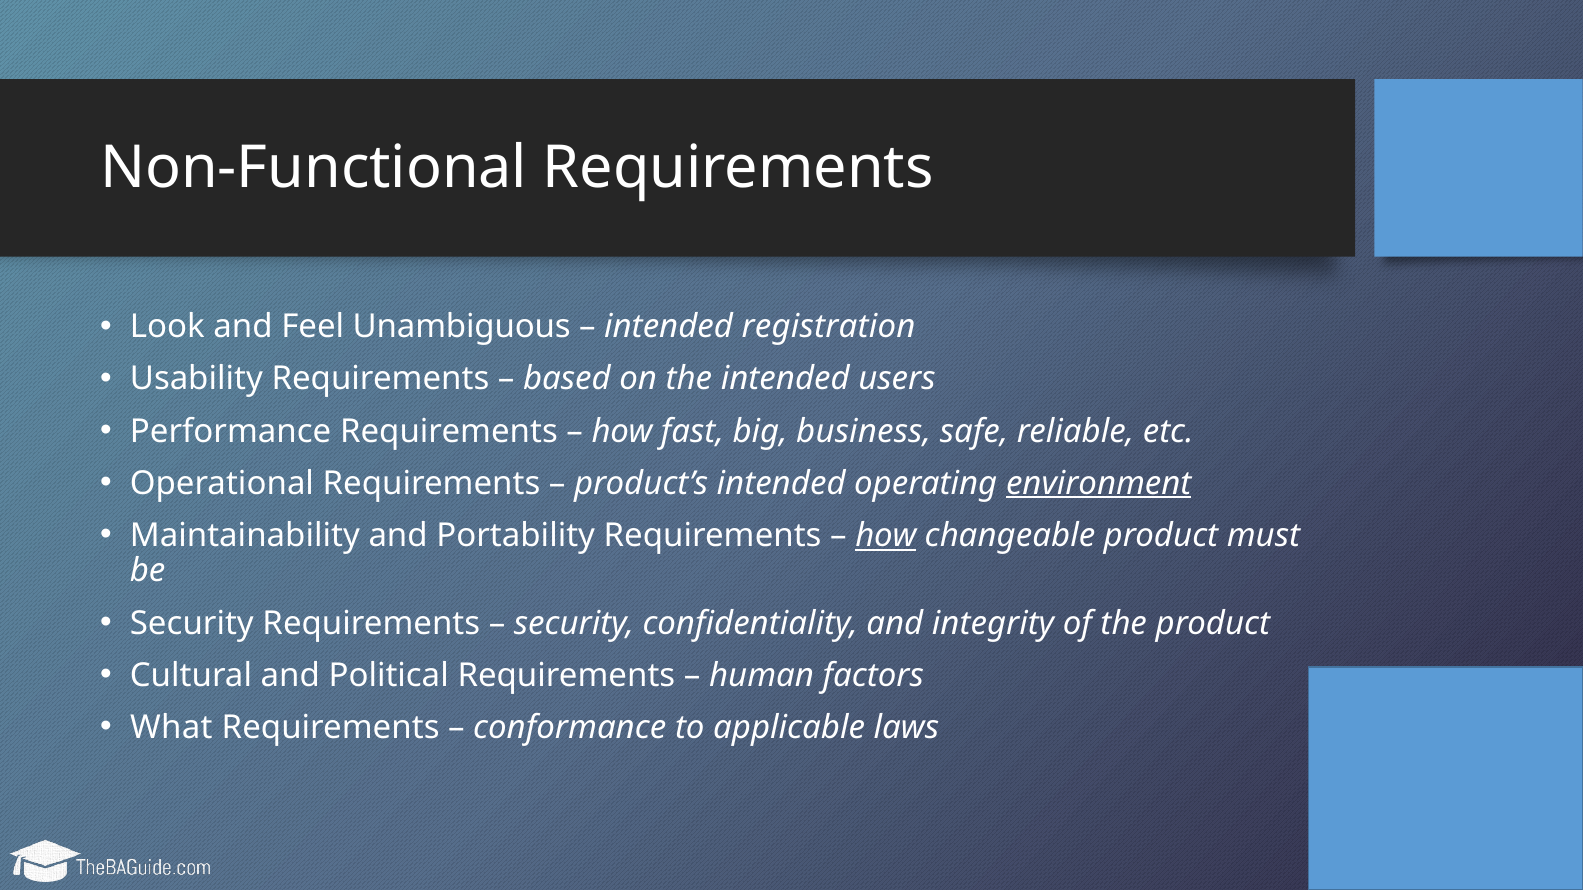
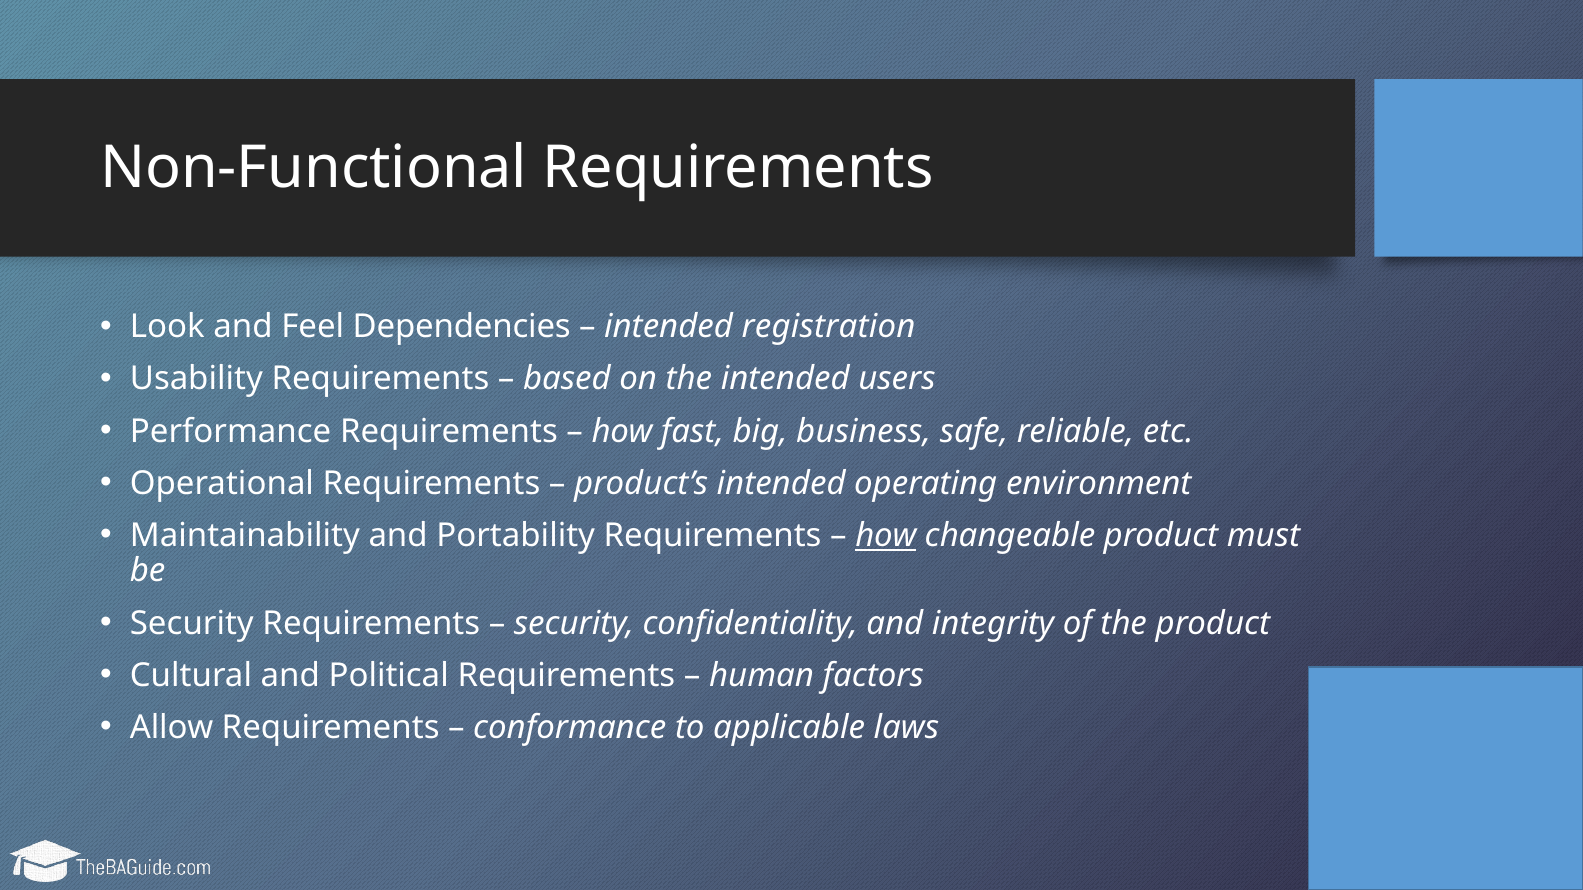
Unambiguous: Unambiguous -> Dependencies (462, 327)
environment underline: present -> none (1099, 483)
What: What -> Allow (172, 728)
